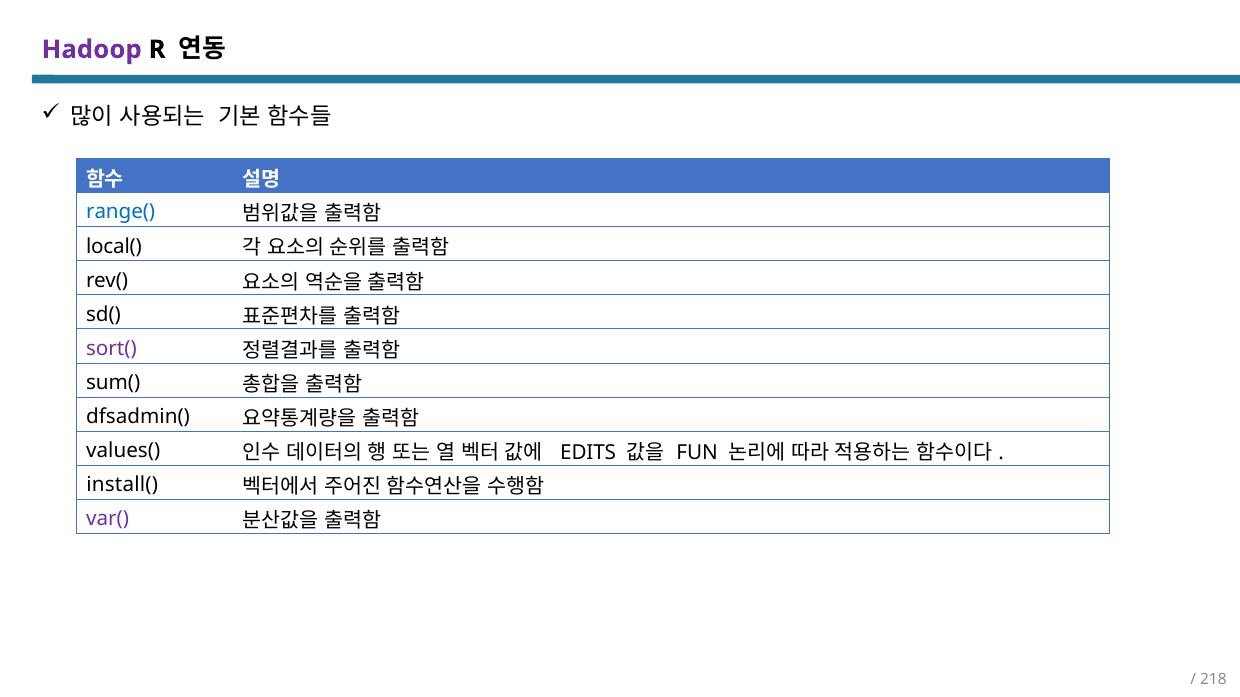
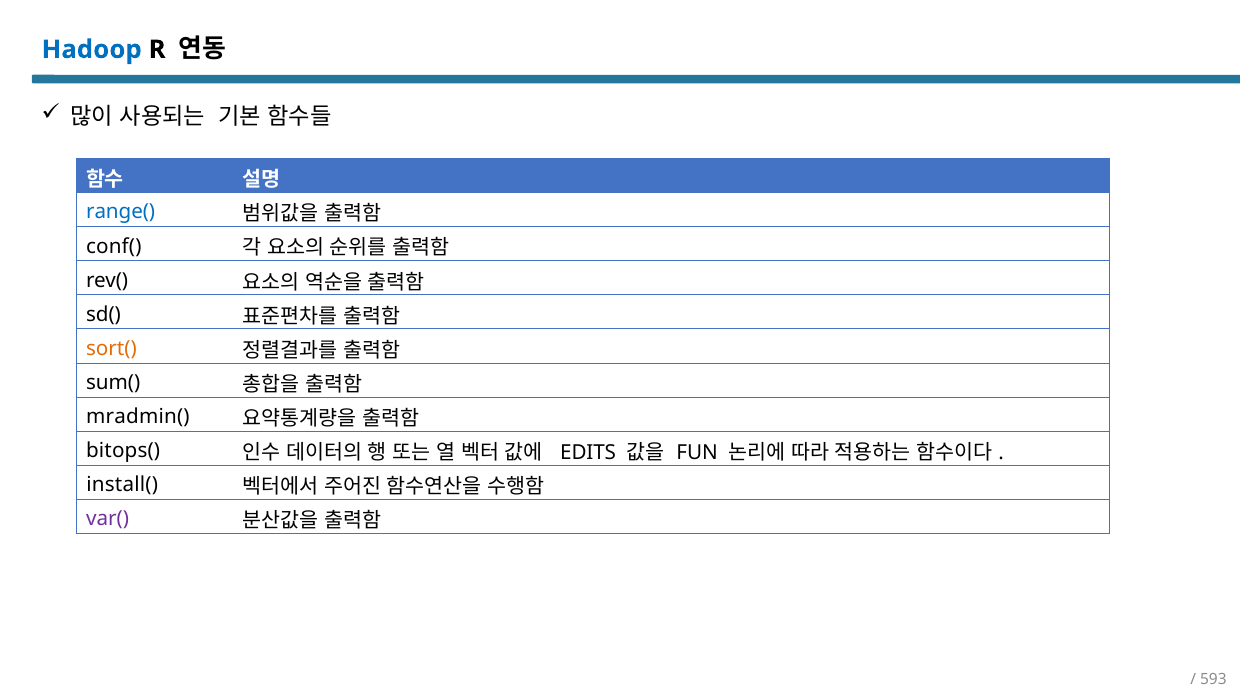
Hadoop colour: purple -> blue (92, 50)
local(: local( -> conf( (114, 246)
sort( colour: purple -> orange (111, 349)
dfsadmin(: dfsadmin( -> mradmin( (138, 417)
values(: values( -> bitops( (123, 451)
218: 218 -> 593 (1213, 679)
